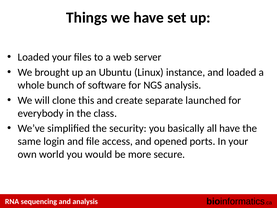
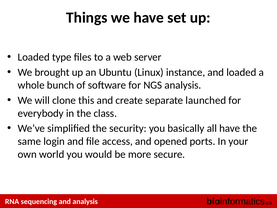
Loaded your: your -> type (62, 57)
